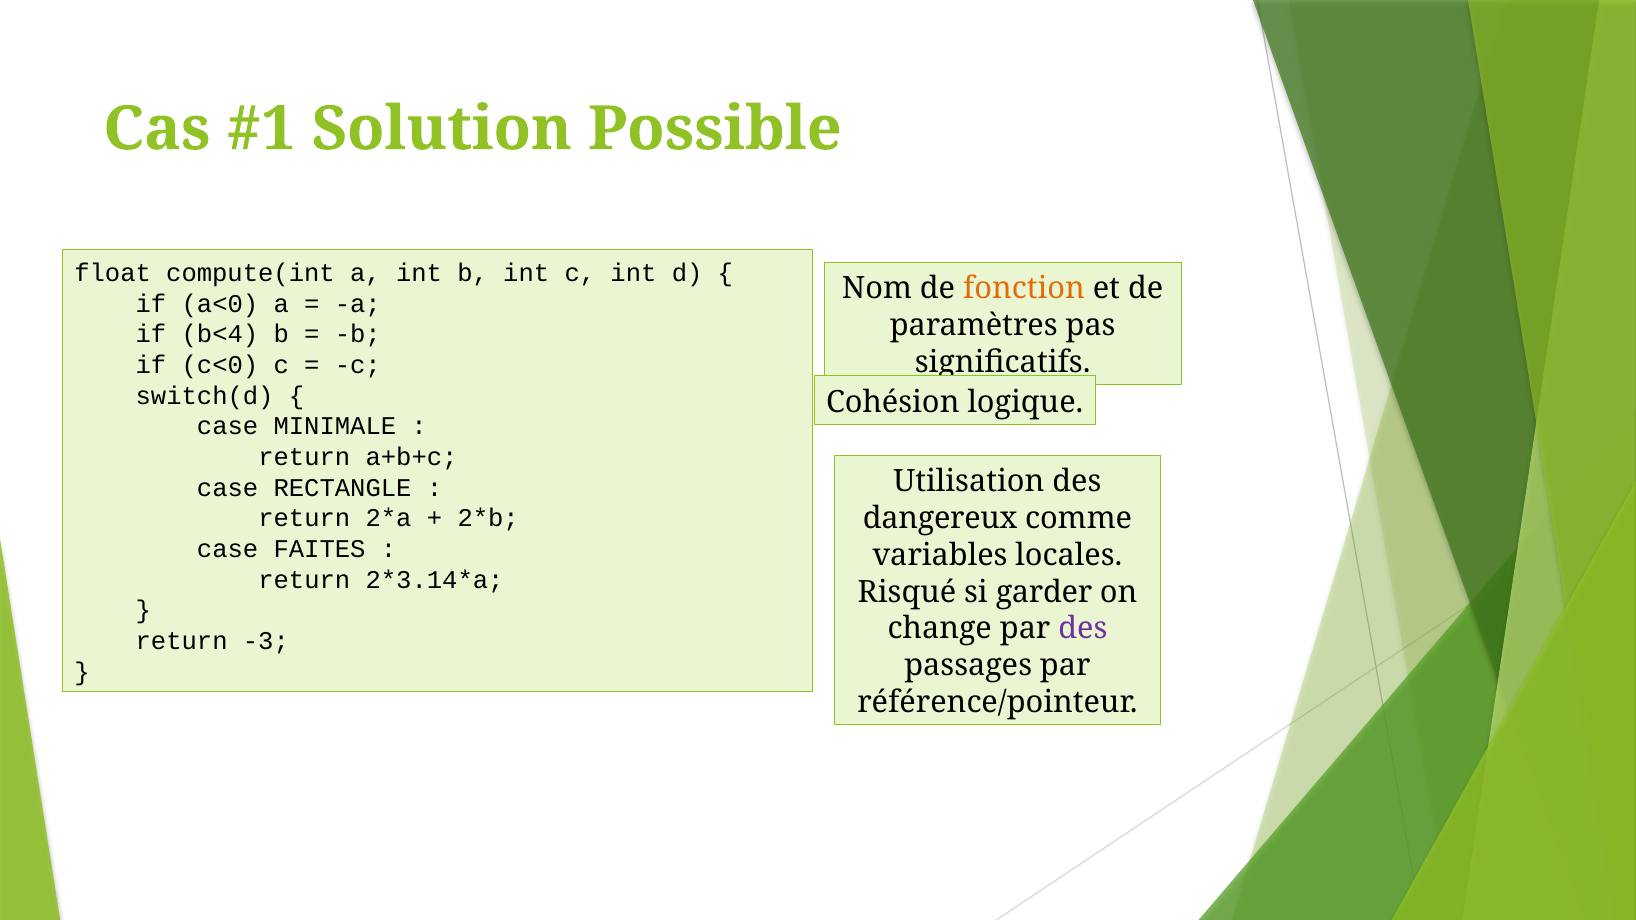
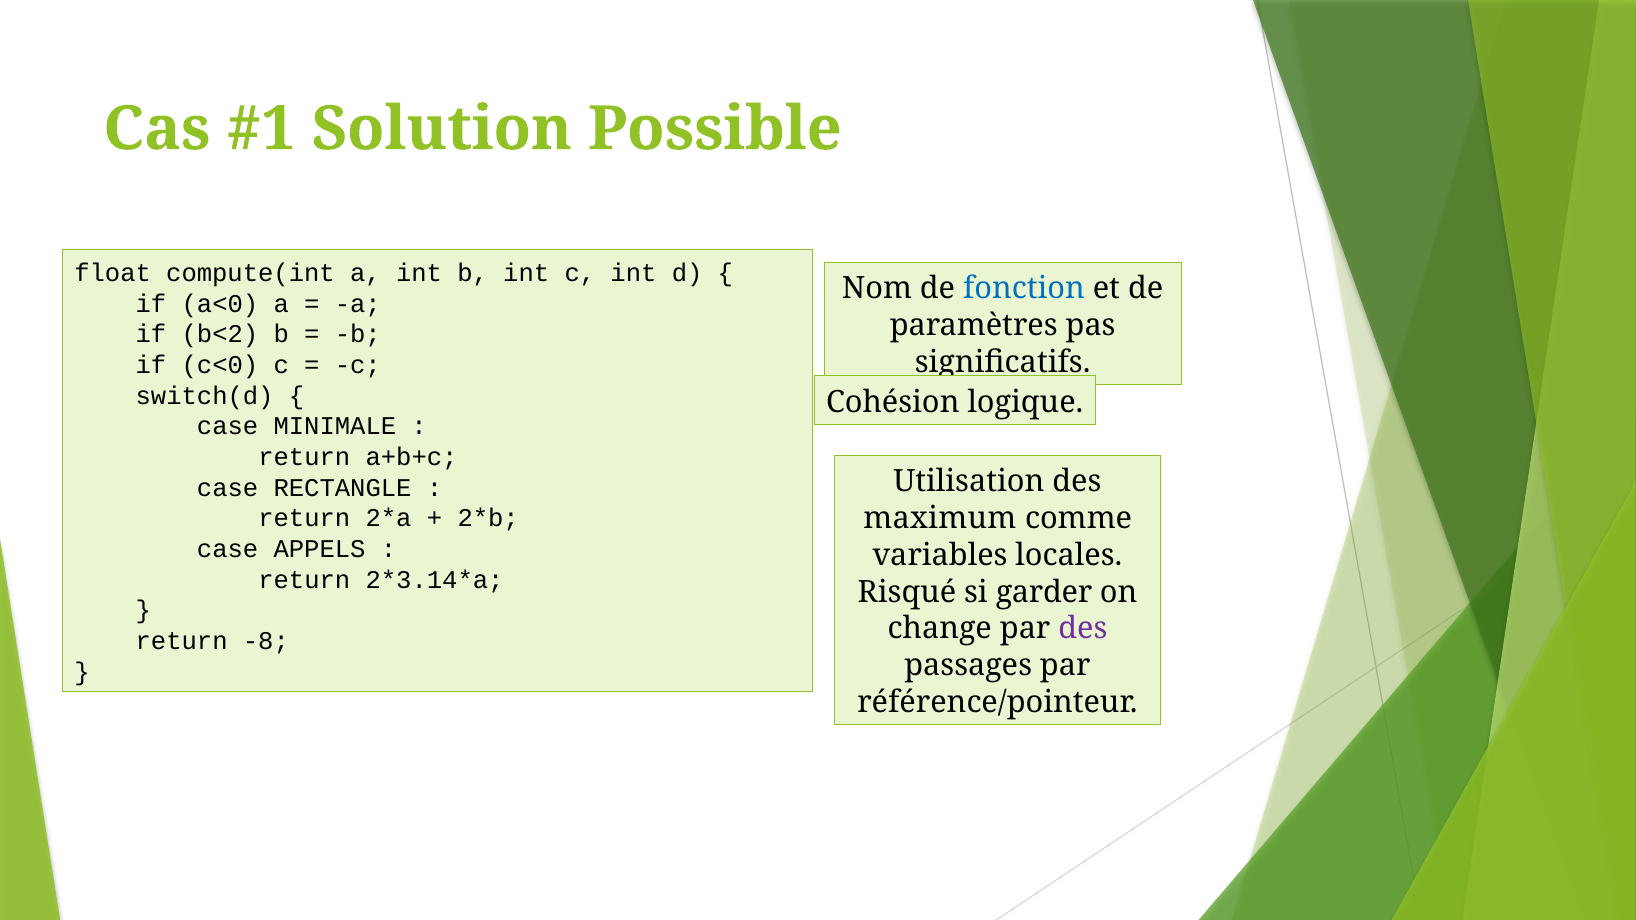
fonction colour: orange -> blue (1024, 289)
b<4: b<4 -> b<2 (220, 334)
dangereux: dangereux -> maximum (940, 519)
FAITES: FAITES -> APPELS (320, 549)
-3: -3 -> -8 (266, 641)
